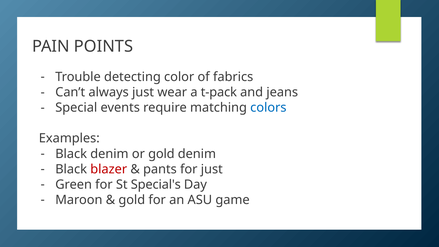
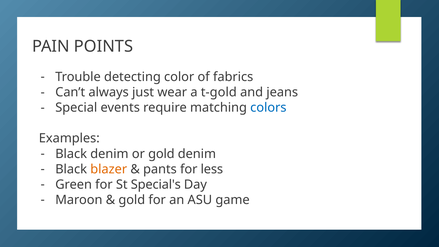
t-pack: t-pack -> t-gold (219, 92)
blazer colour: red -> orange (109, 169)
for just: just -> less (212, 169)
